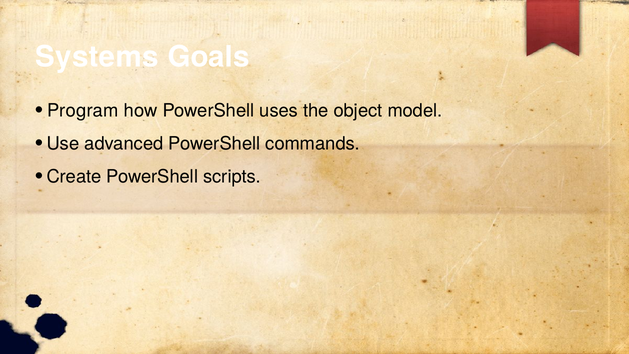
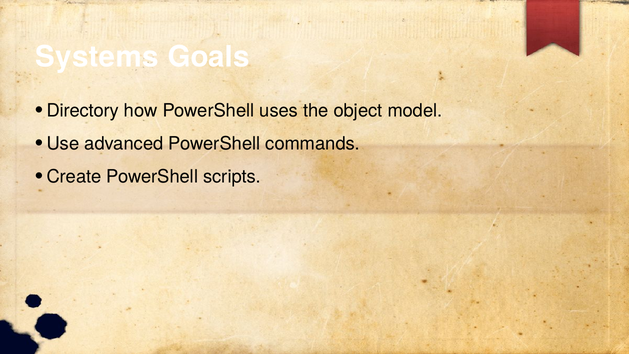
Program: Program -> Directory (83, 111)
